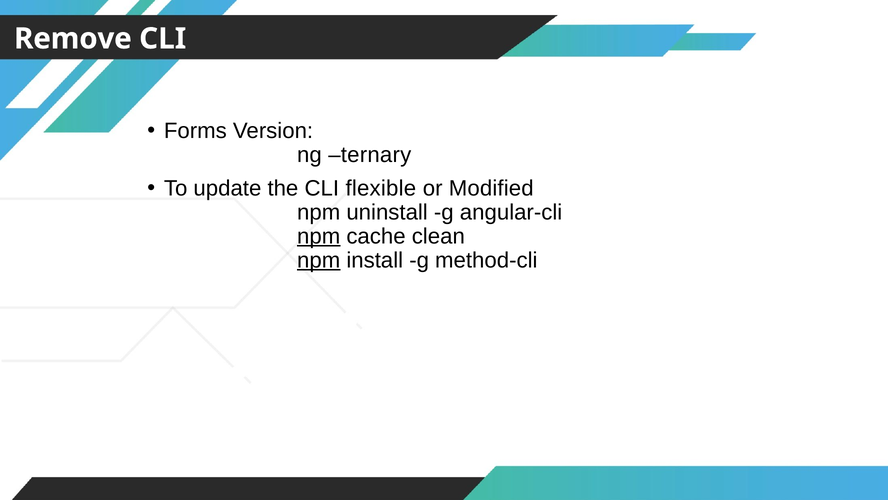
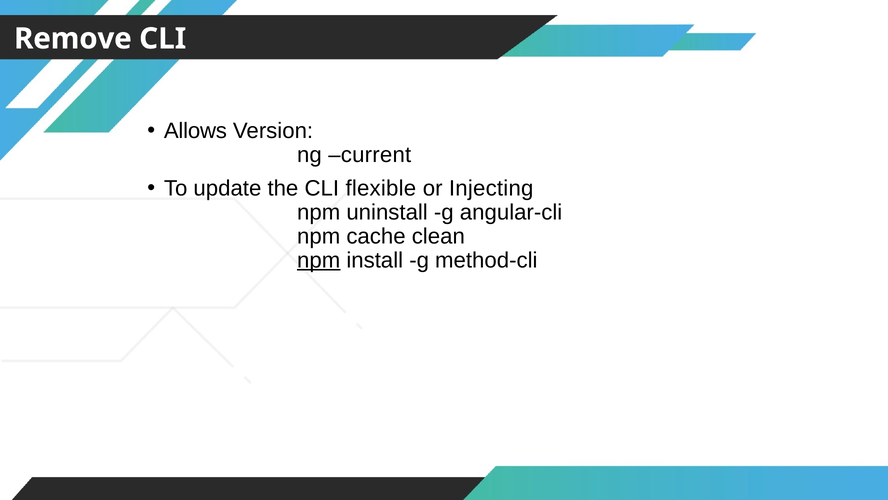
Forms: Forms -> Allows (195, 131)
ternary: ternary -> current (370, 155)
Modified: Modified -> Injecting (491, 188)
npm underline: present -> none (319, 236)
